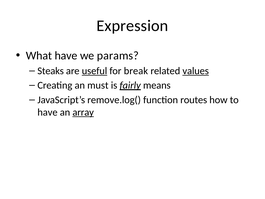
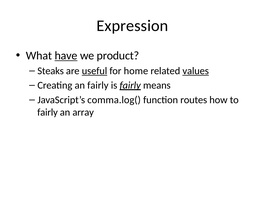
have underline: none -> present (66, 56)
params: params -> product (118, 56)
break: break -> home (136, 71)
an must: must -> fairly (98, 85)
remove.log(: remove.log( -> comma.log( (114, 100)
have: have -> fairly (48, 112)
array underline: present -> none (83, 112)
